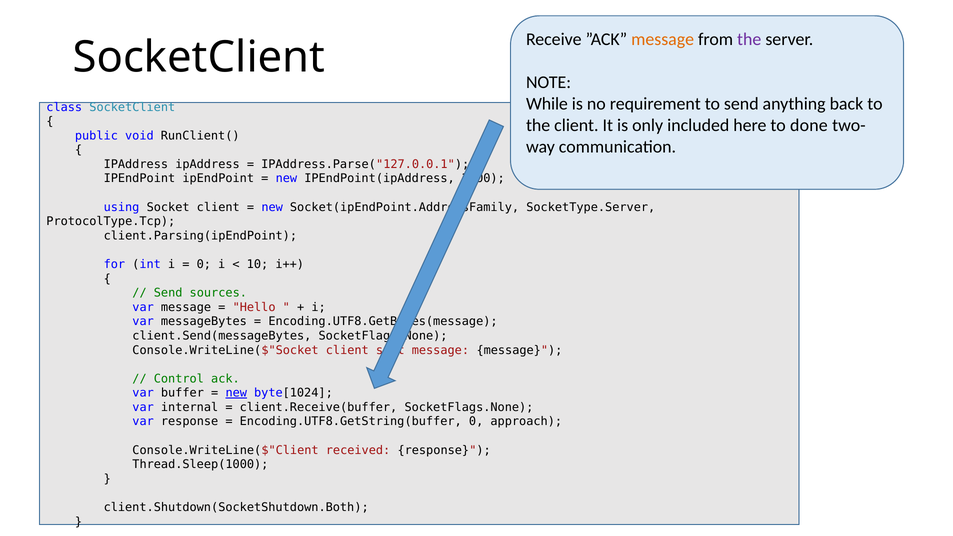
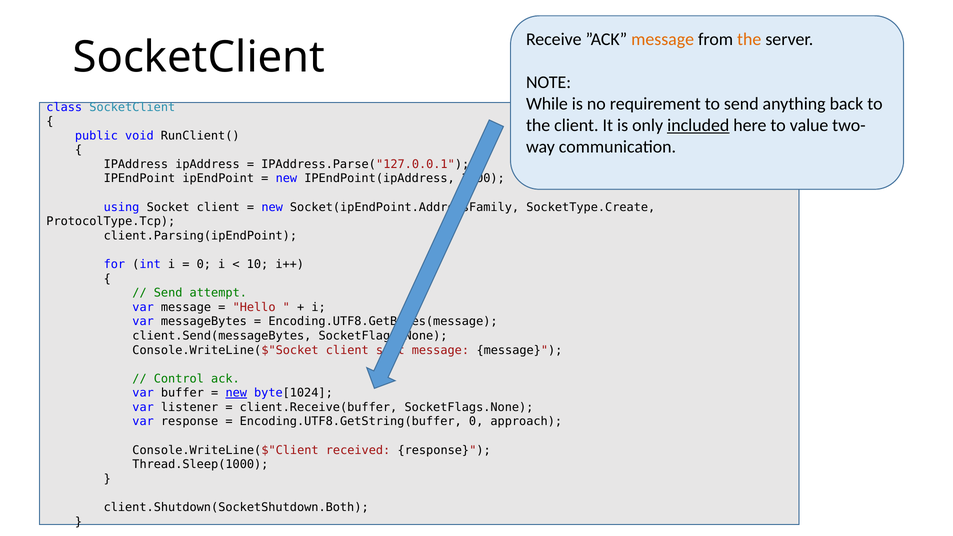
the colour: purple -> orange (749, 39)
included underline: none -> present (698, 125)
done: done -> value (809, 125)
SocketType.Server: SocketType.Server -> SocketType.Create (591, 207)
sources: sources -> attempt (218, 293)
internal: internal -> listener (190, 407)
